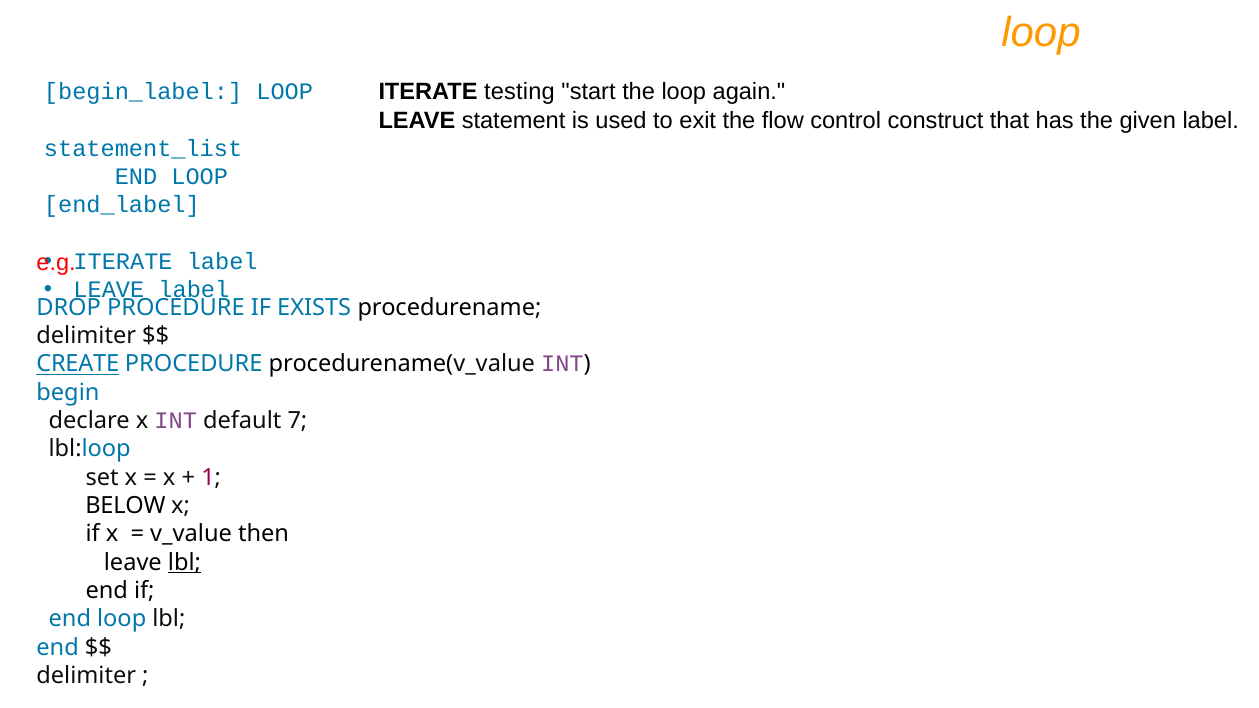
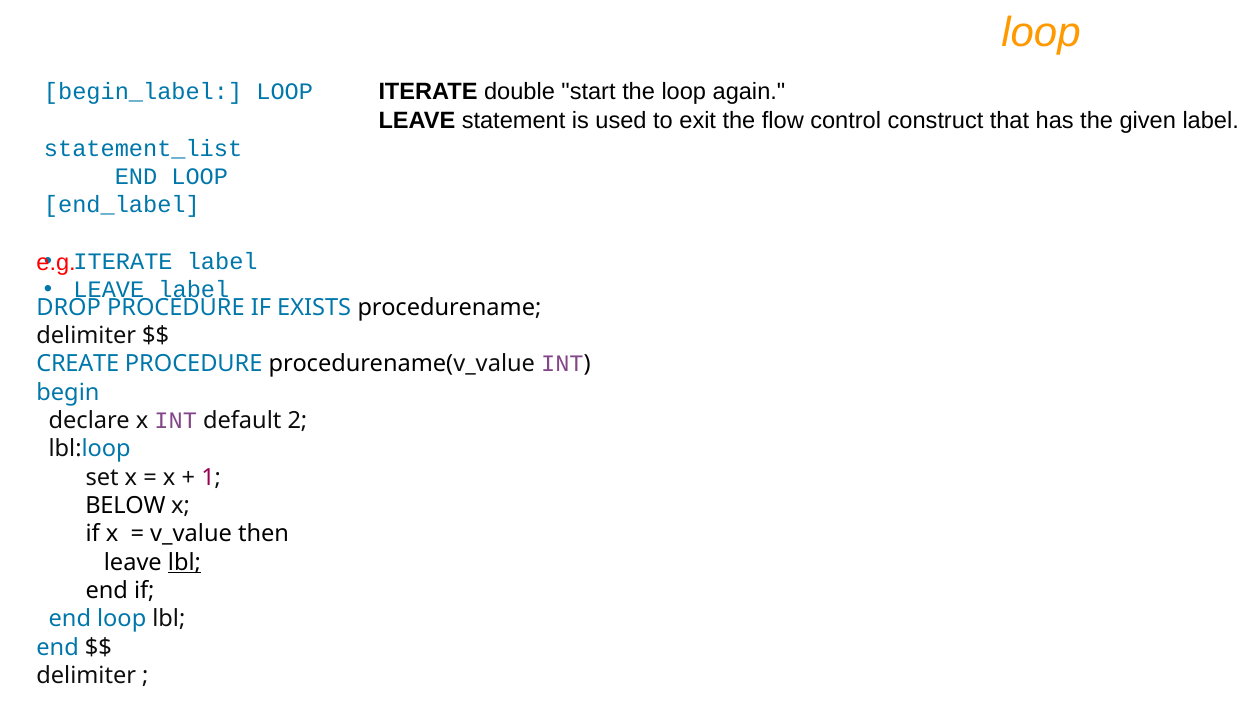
testing: testing -> double (520, 92)
CREATE underline: present -> none (78, 364)
7: 7 -> 2 (297, 421)
